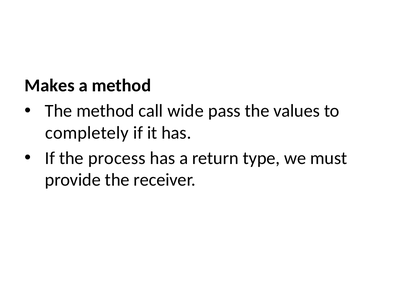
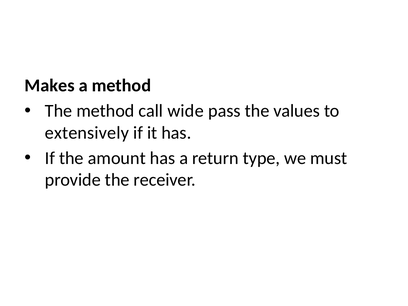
completely: completely -> extensively (87, 133)
process: process -> amount (117, 158)
